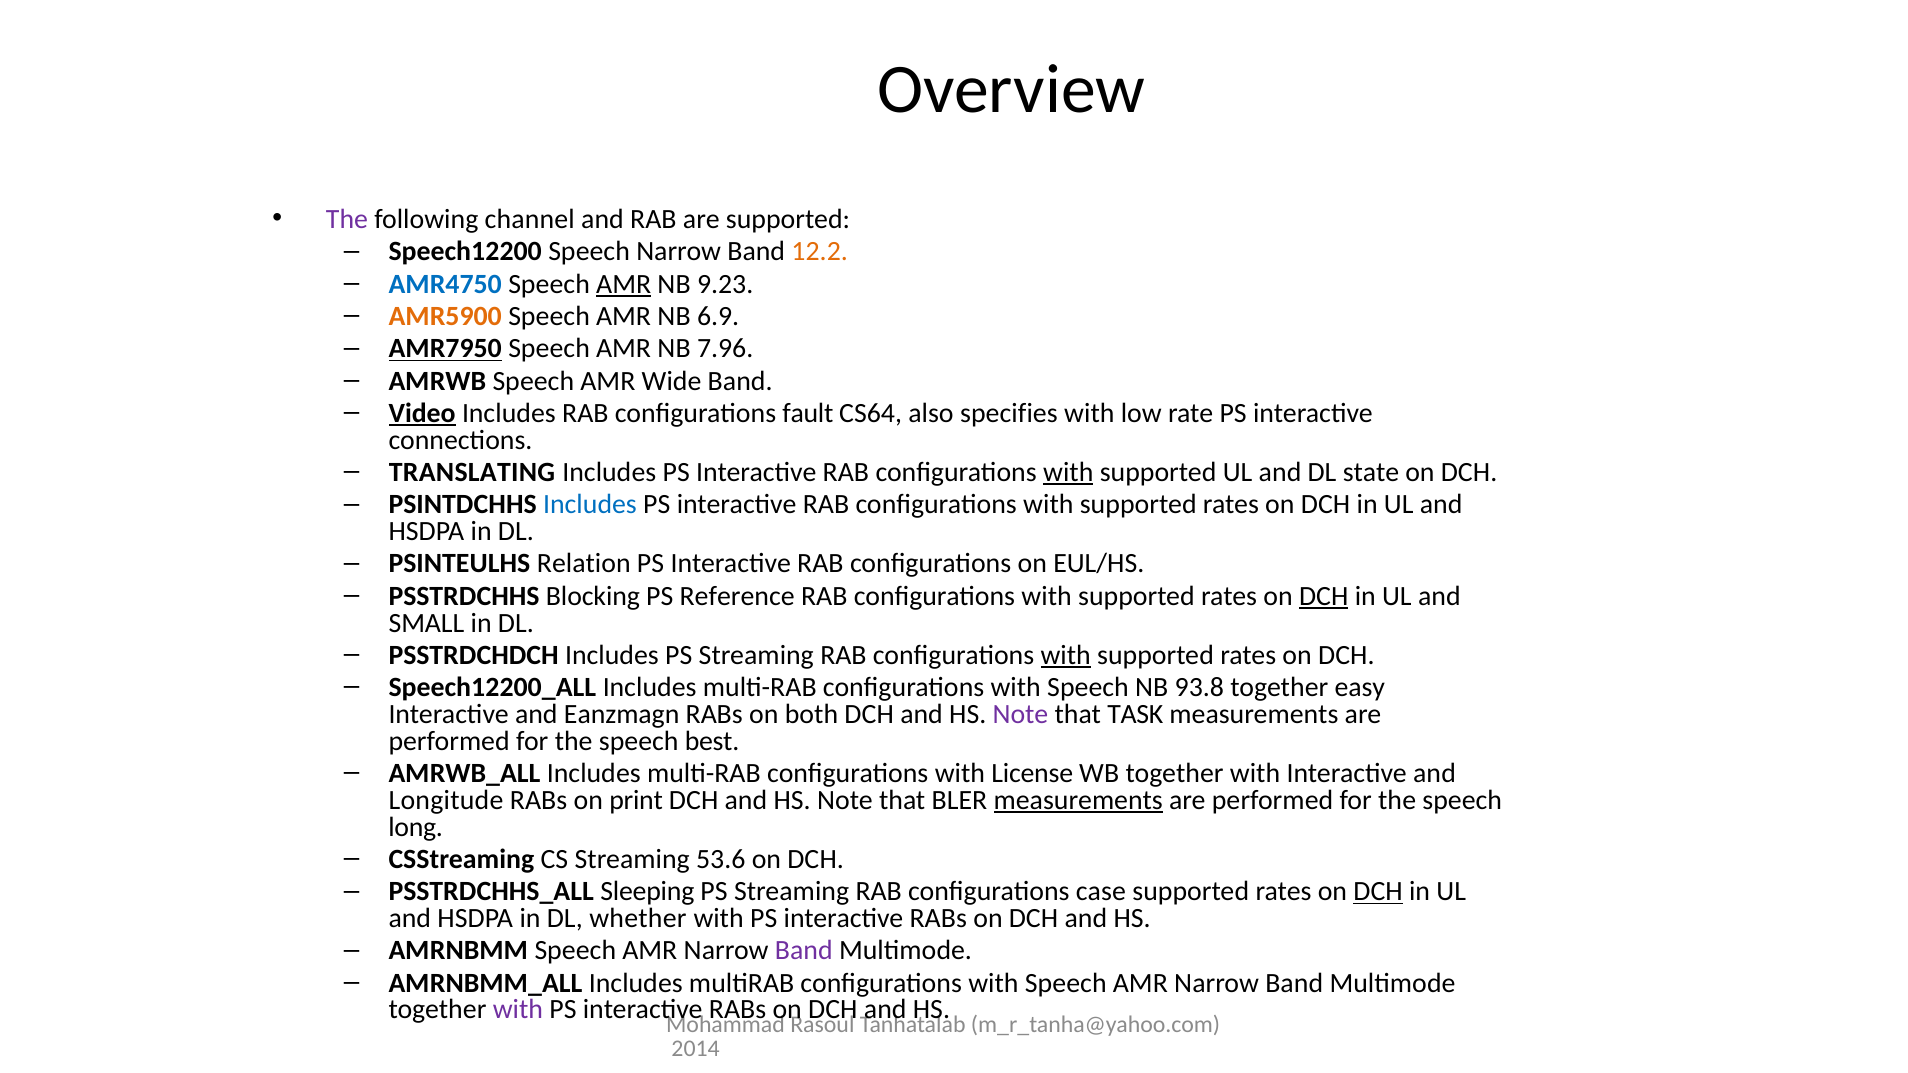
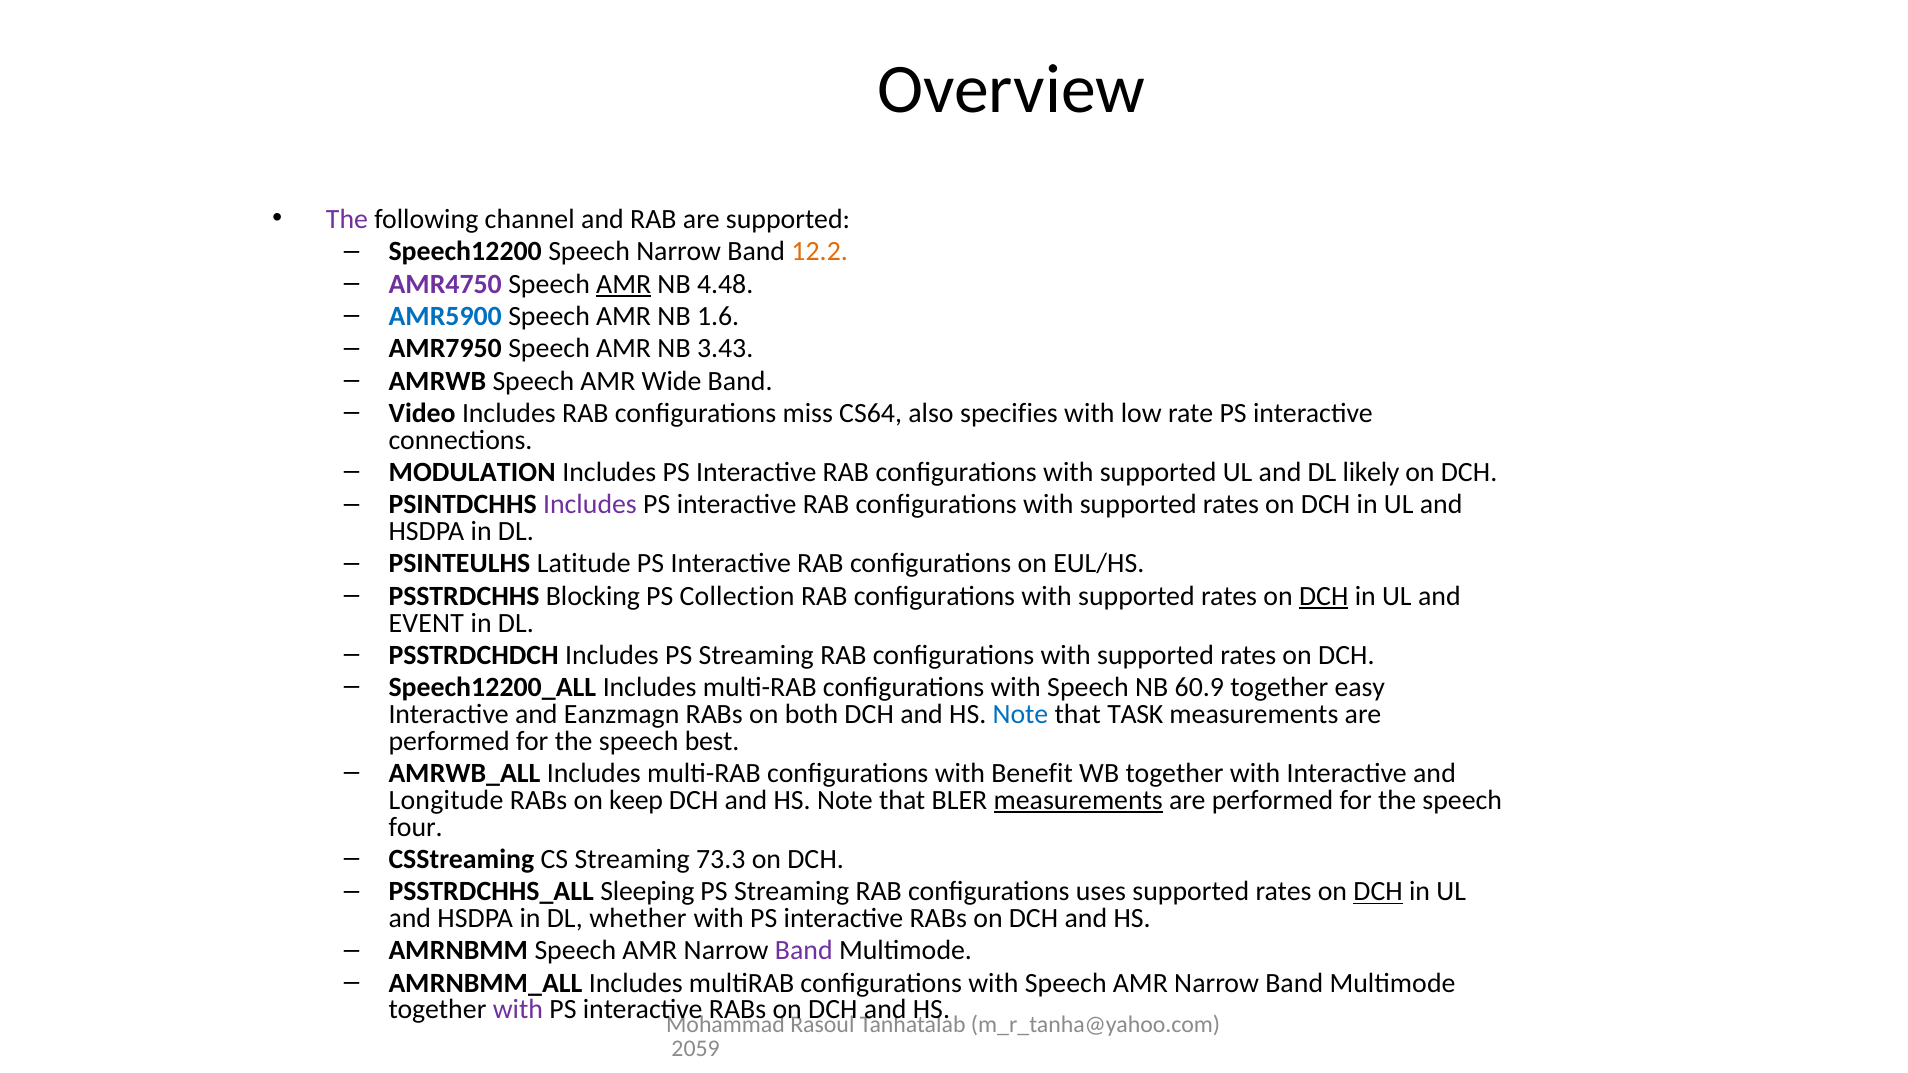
AMR4750 colour: blue -> purple (445, 284)
9.23: 9.23 -> 4.48 (725, 284)
AMR5900 colour: orange -> blue (445, 316)
6.9: 6.9 -> 1.6 (718, 316)
AMR7950 underline: present -> none (445, 349)
7.96: 7.96 -> 3.43 (725, 349)
Video underline: present -> none (422, 413)
fault: fault -> miss (808, 413)
TRANSLATING: TRANSLATING -> MODULATION (472, 472)
with underline: present -> none (1068, 472)
state: state -> likely (1371, 472)
Includes colour: blue -> purple (590, 505)
Relation: Relation -> Latitude (584, 564)
Reference: Reference -> Collection (737, 596)
SMALL: SMALL -> EVENT (426, 623)
with underline: present -> none (1066, 655)
93.8: 93.8 -> 60.9 (1199, 688)
Note colour: purple -> blue (1021, 714)
License: License -> Benefit (1032, 774)
print: print -> keep (636, 800)
long: long -> four (416, 827)
53.6: 53.6 -> 73.3 (721, 859)
case: case -> uses (1101, 892)
2014: 2014 -> 2059 (696, 1049)
